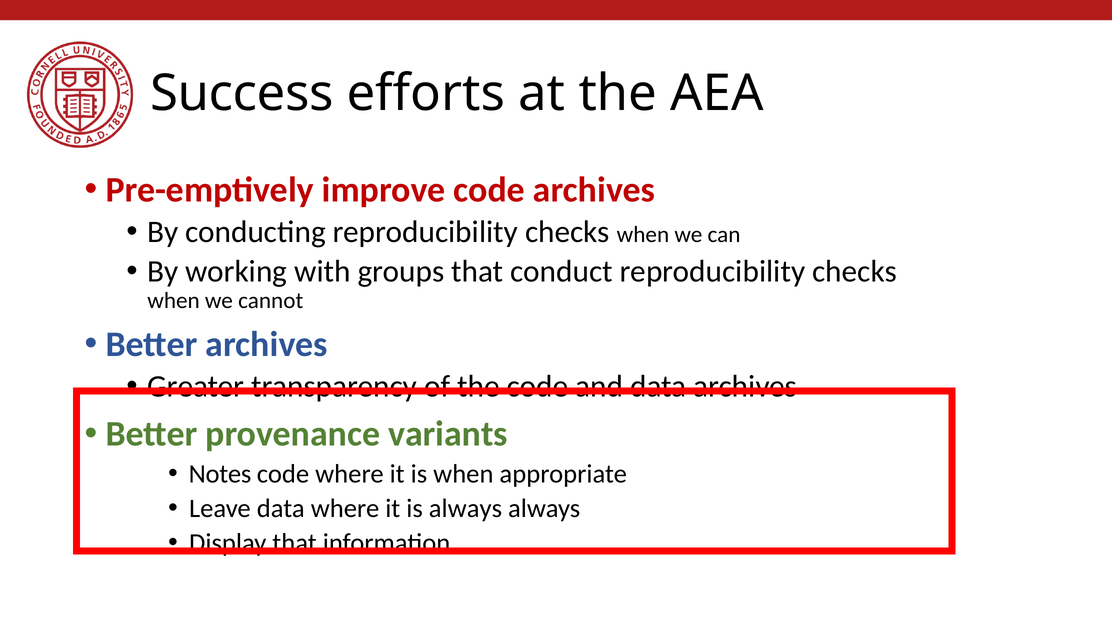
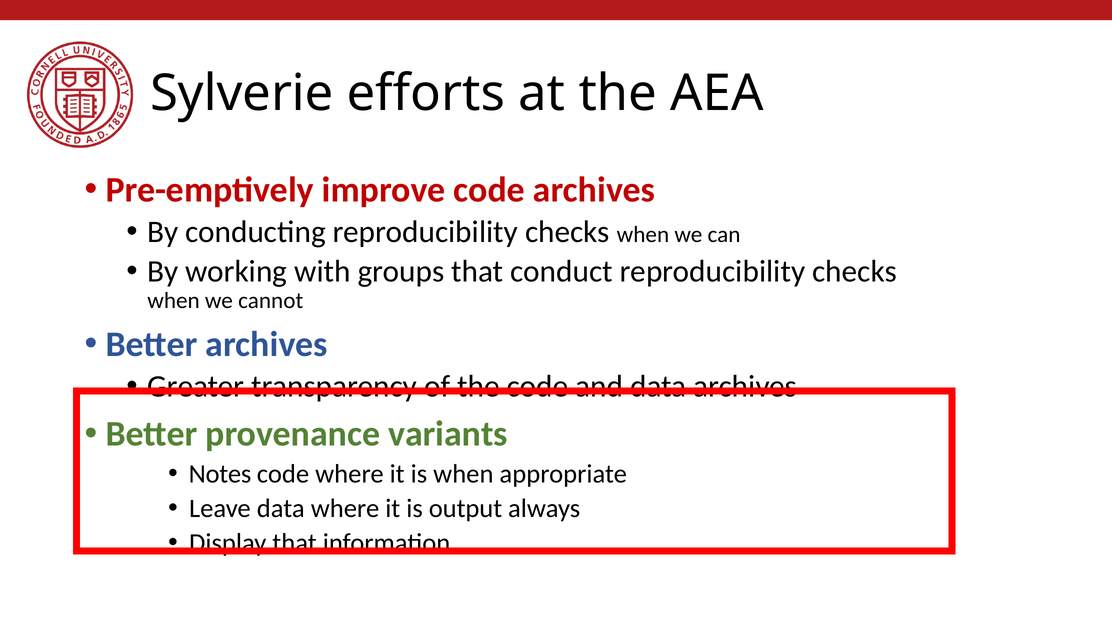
Success: Success -> Sylverie (242, 93)
is always: always -> output (465, 509)
